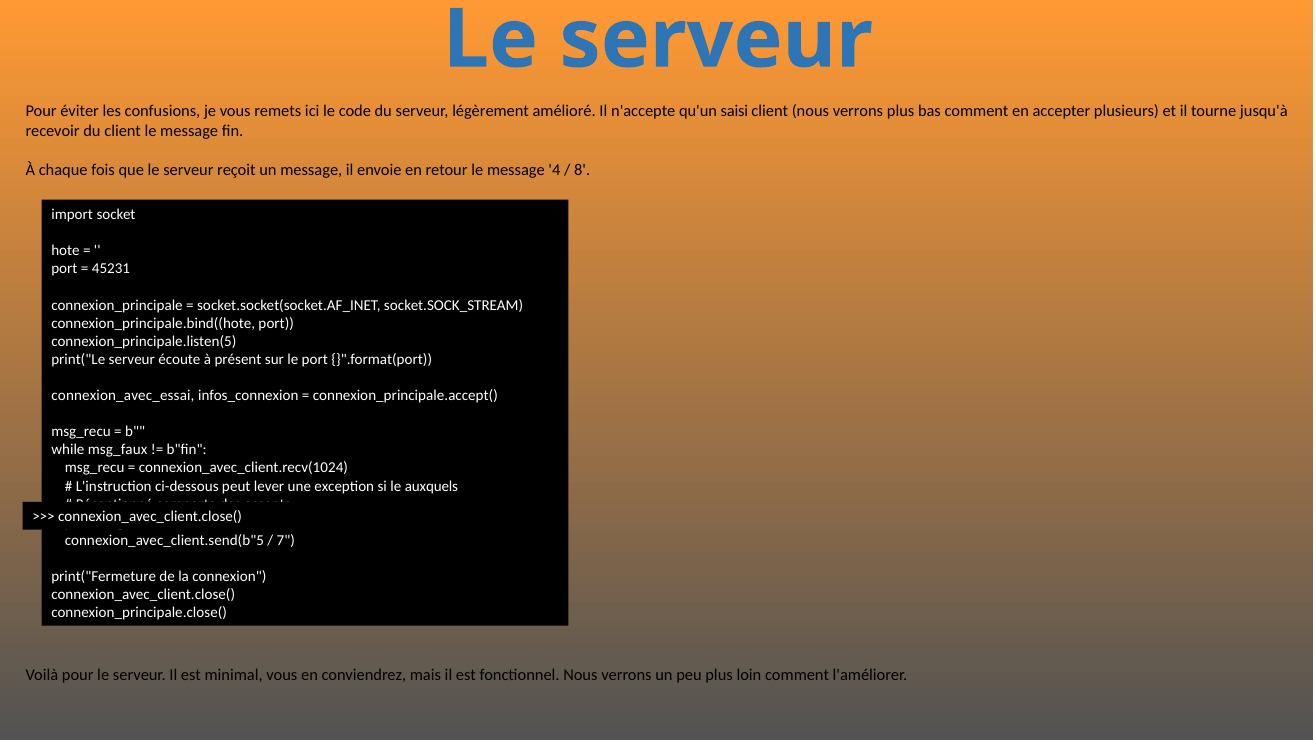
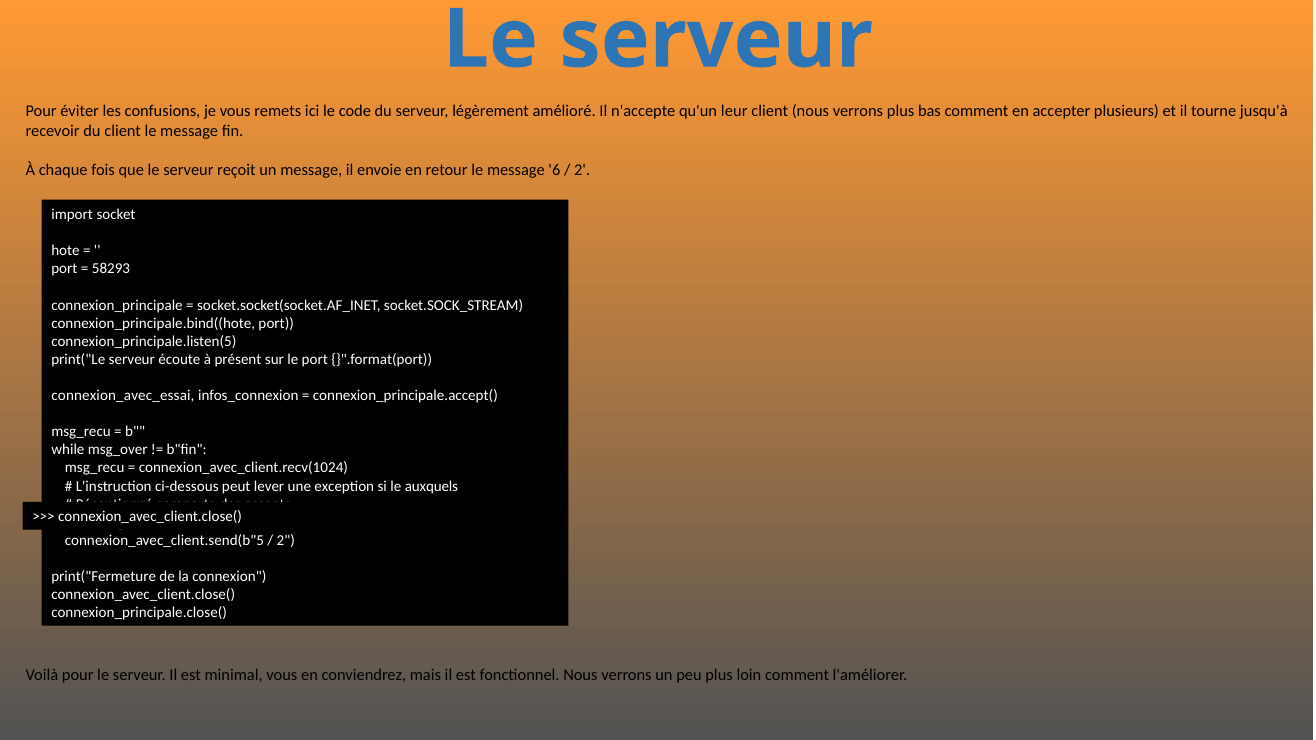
saisi: saisi -> leur (734, 111)
4: 4 -> 6 (554, 170)
8: 8 -> 2 (582, 170)
45231: 45231 -> 58293 (111, 269)
msg_faux: msg_faux -> msg_over (118, 450)
7: 7 -> 2 (286, 541)
